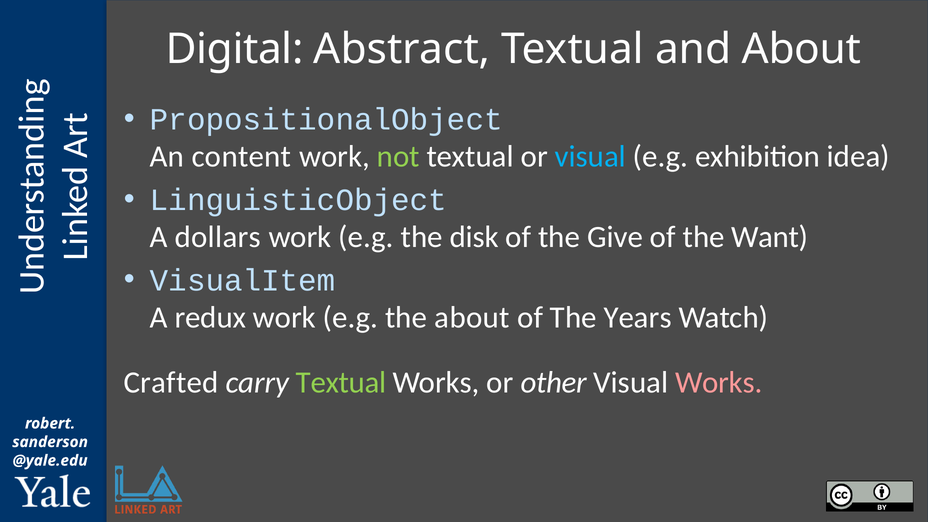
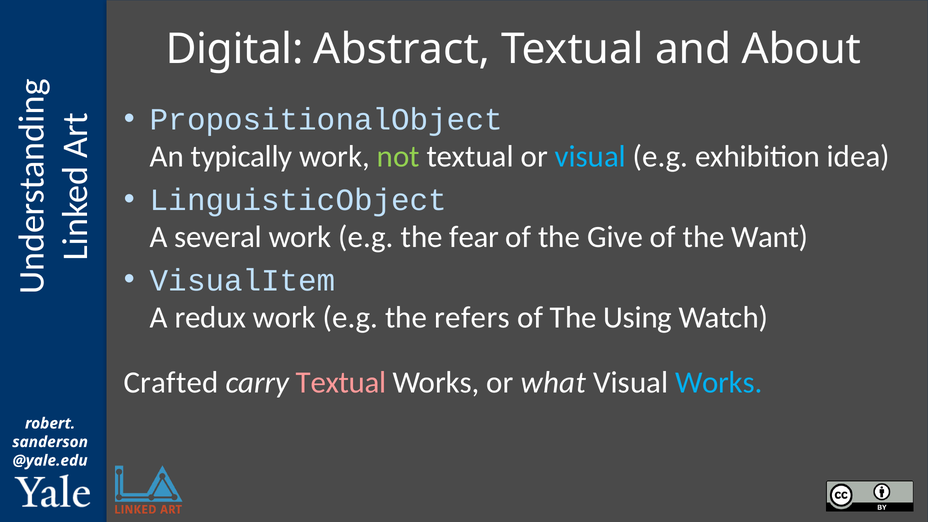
content: content -> typically (242, 157)
dollars: dollars -> several (218, 237)
disk: disk -> fear (474, 237)
the about: about -> refers (472, 318)
Years: Years -> Using (638, 318)
Textual colour: light green -> pink (341, 383)
other: other -> what (553, 383)
Works colour: pink -> light blue (719, 383)
